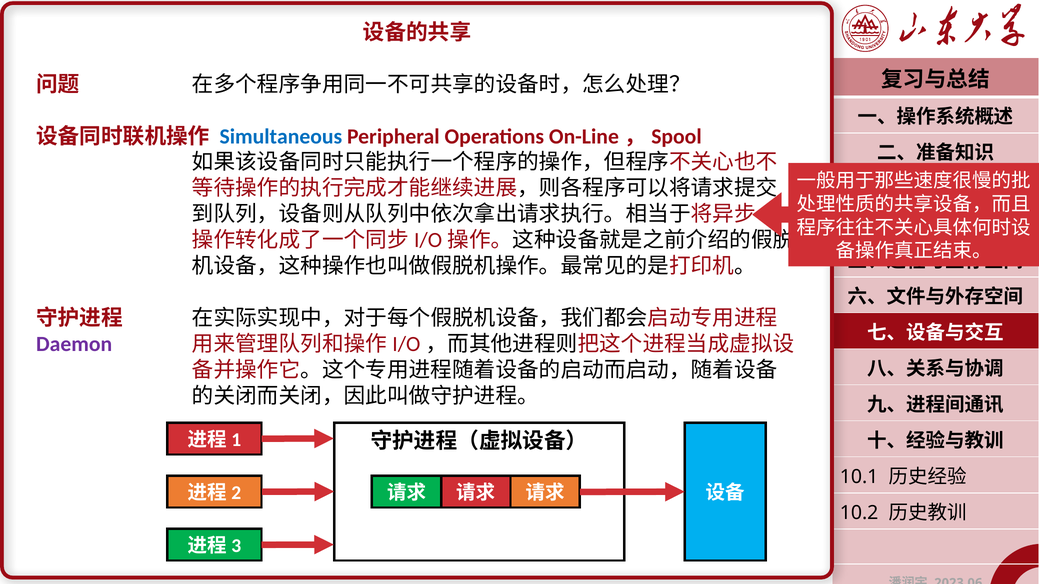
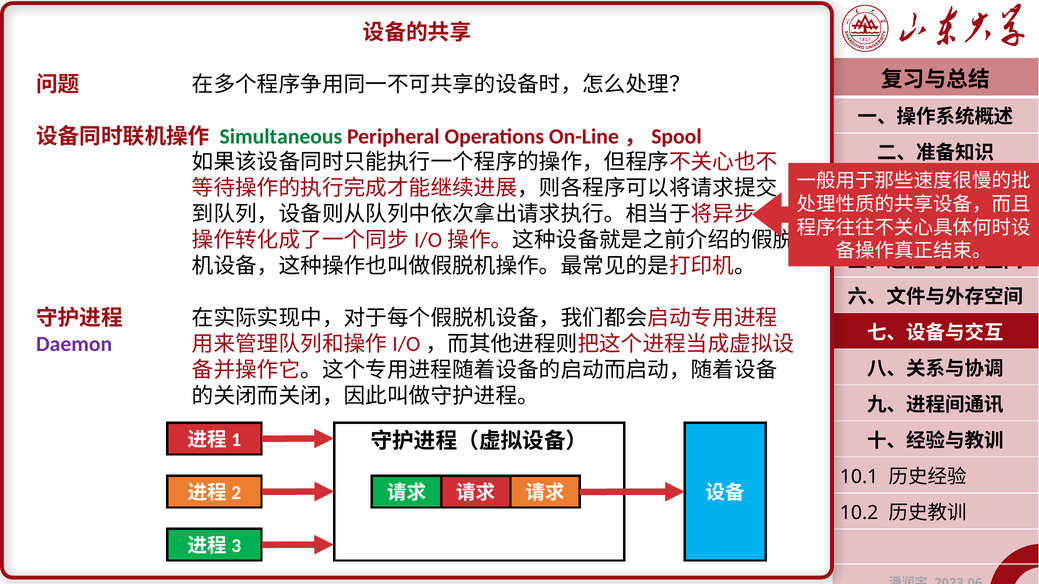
Simultaneous colour: blue -> green (281, 136)
